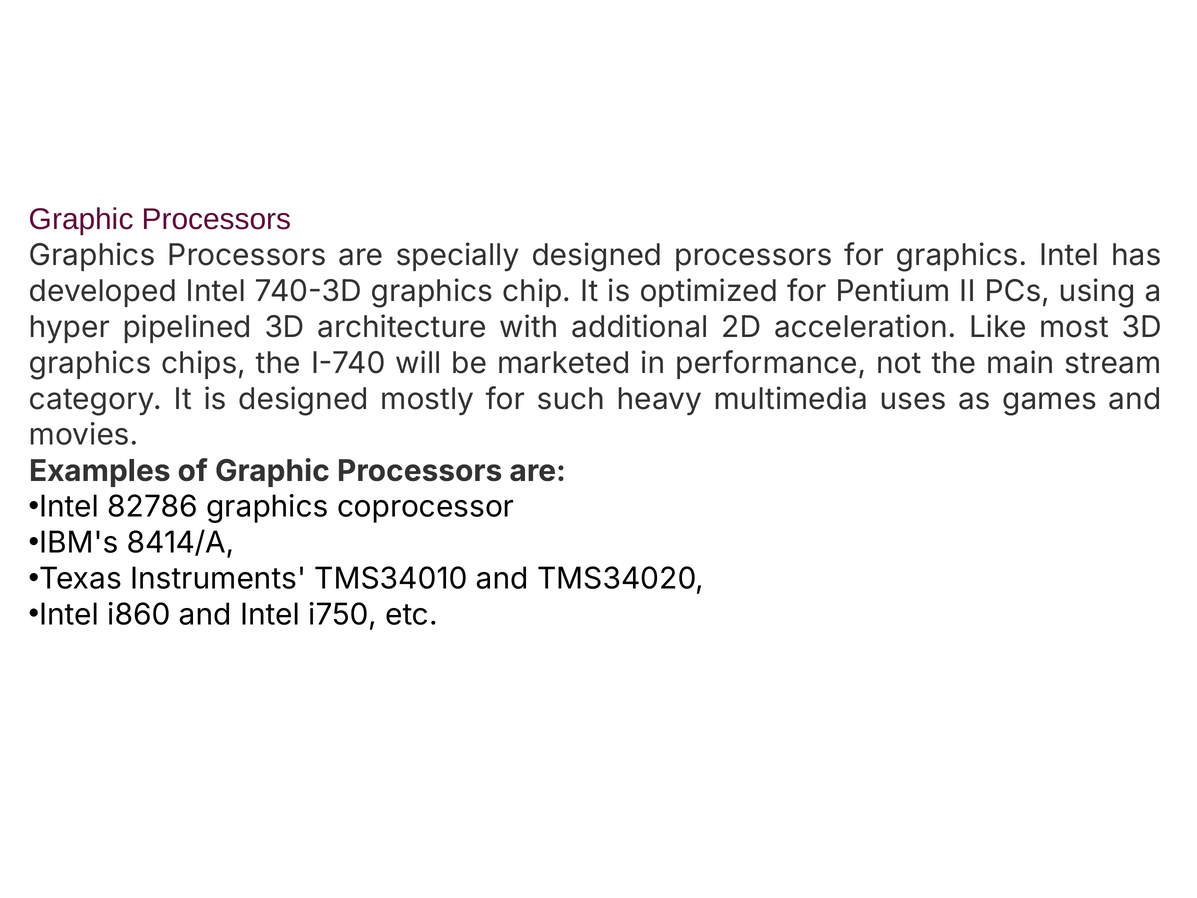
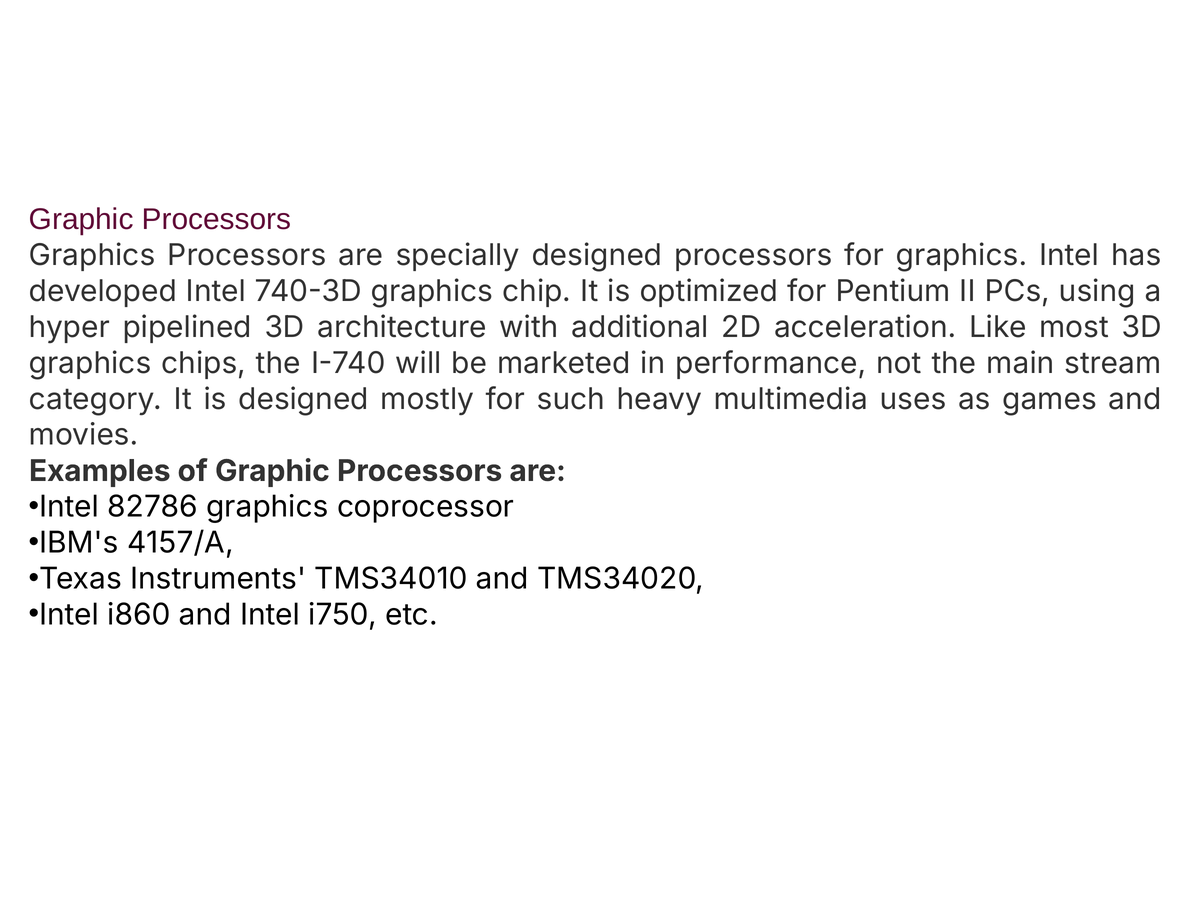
8414/A: 8414/A -> 4157/A (180, 543)
